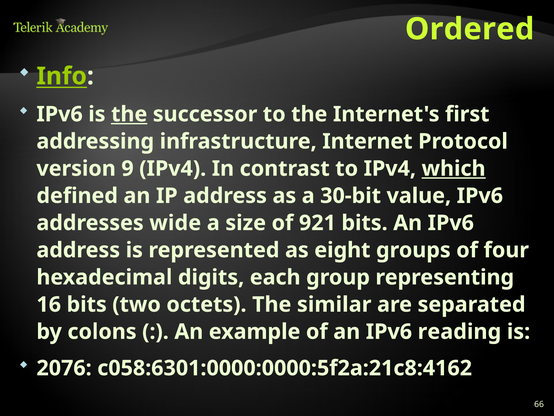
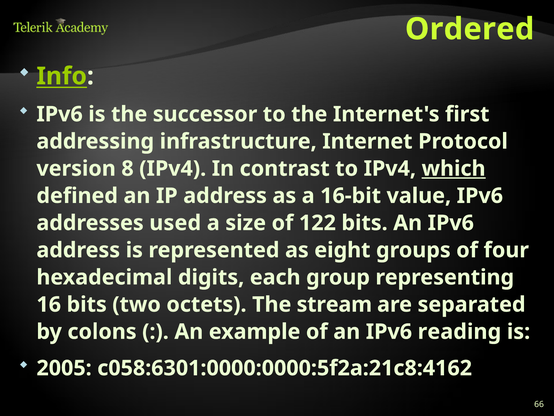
the underline: present -> none (129, 114)
9: 9 -> 8 (128, 168)
30-bit: 30-bit -> 16-bit (351, 196)
wide: wide -> used (175, 223)
921: 921 -> 122 (317, 223)
similar: similar -> stream (334, 304)
2076: 2076 -> 2005 (64, 368)
